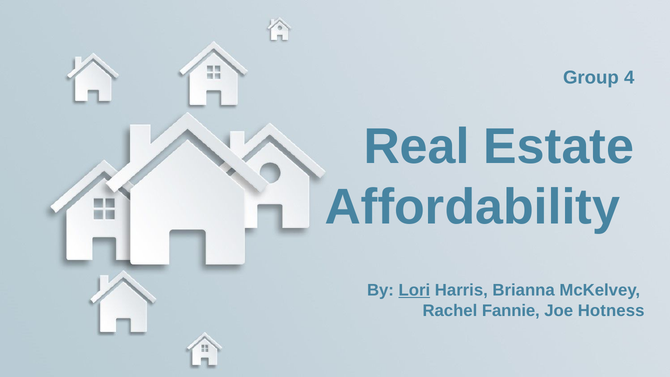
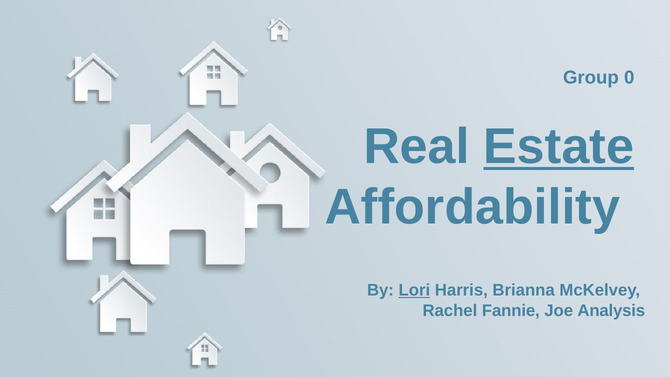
4: 4 -> 0 (629, 78)
Estate underline: none -> present (559, 147)
Hotness: Hotness -> Analysis (611, 310)
